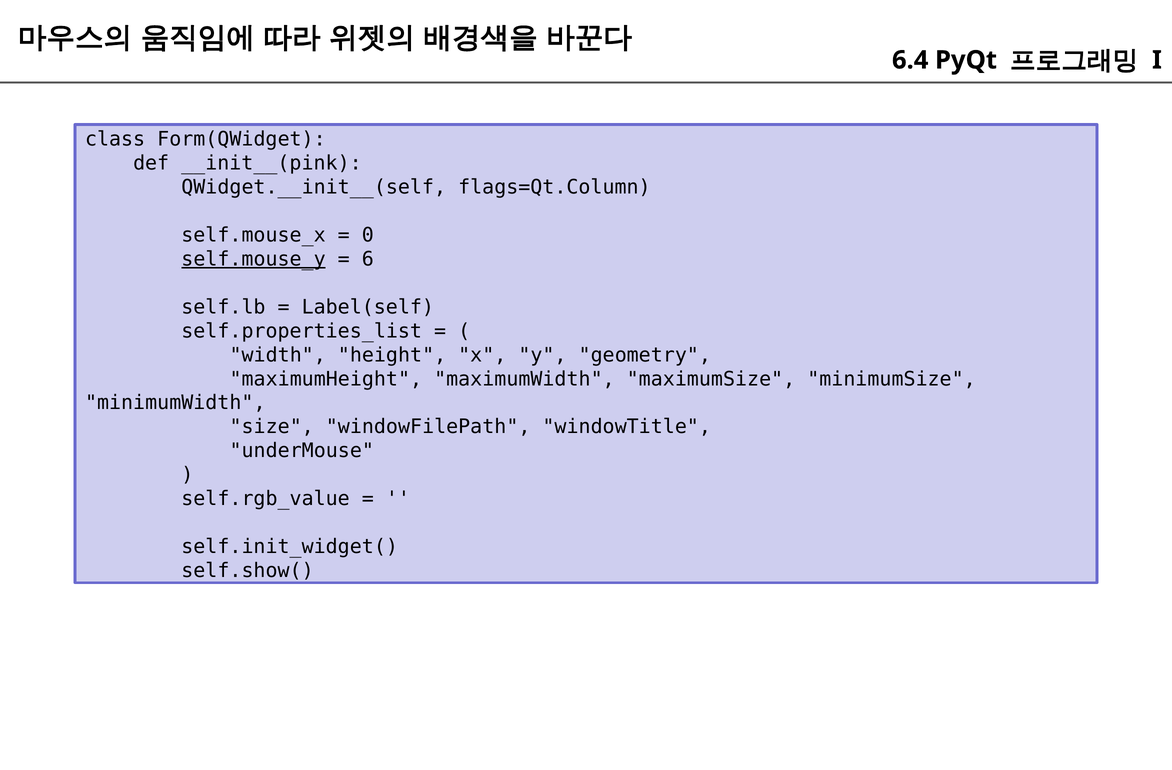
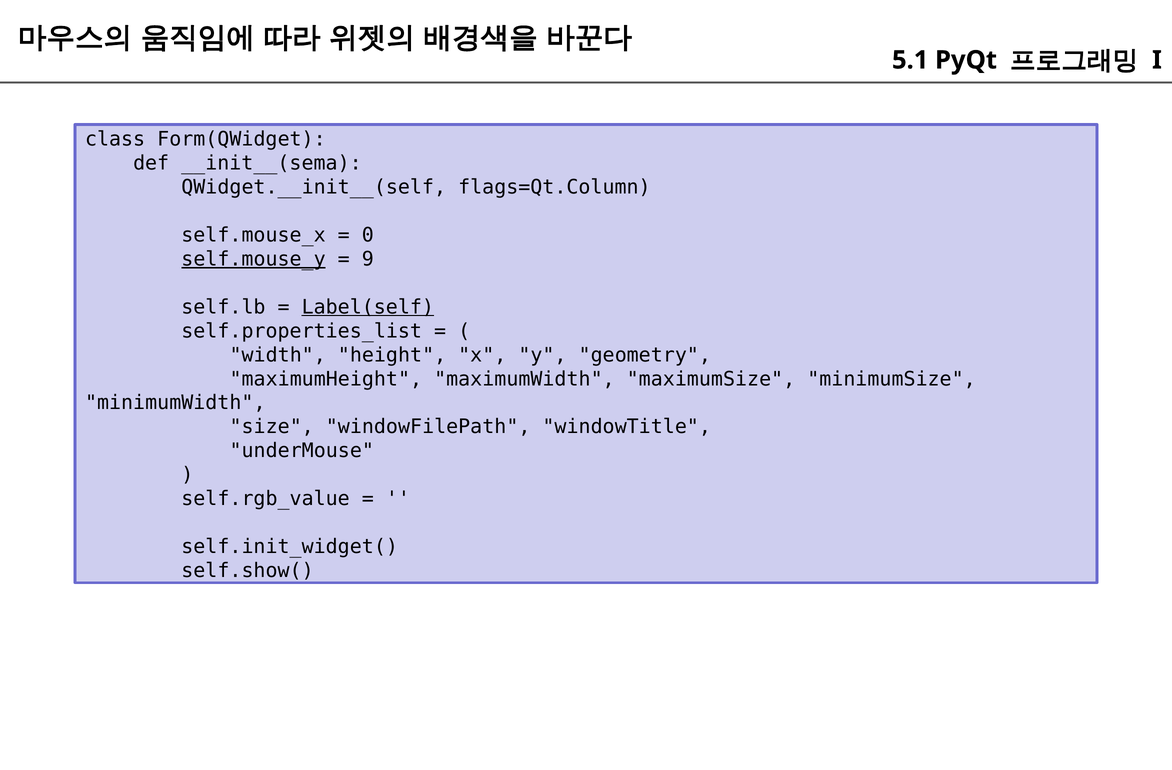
6.4: 6.4 -> 5.1 (910, 60)
__init__(pink: __init__(pink -> __init__(sema (271, 163)
6: 6 -> 9 (368, 259)
Label(self underline: none -> present (368, 307)
